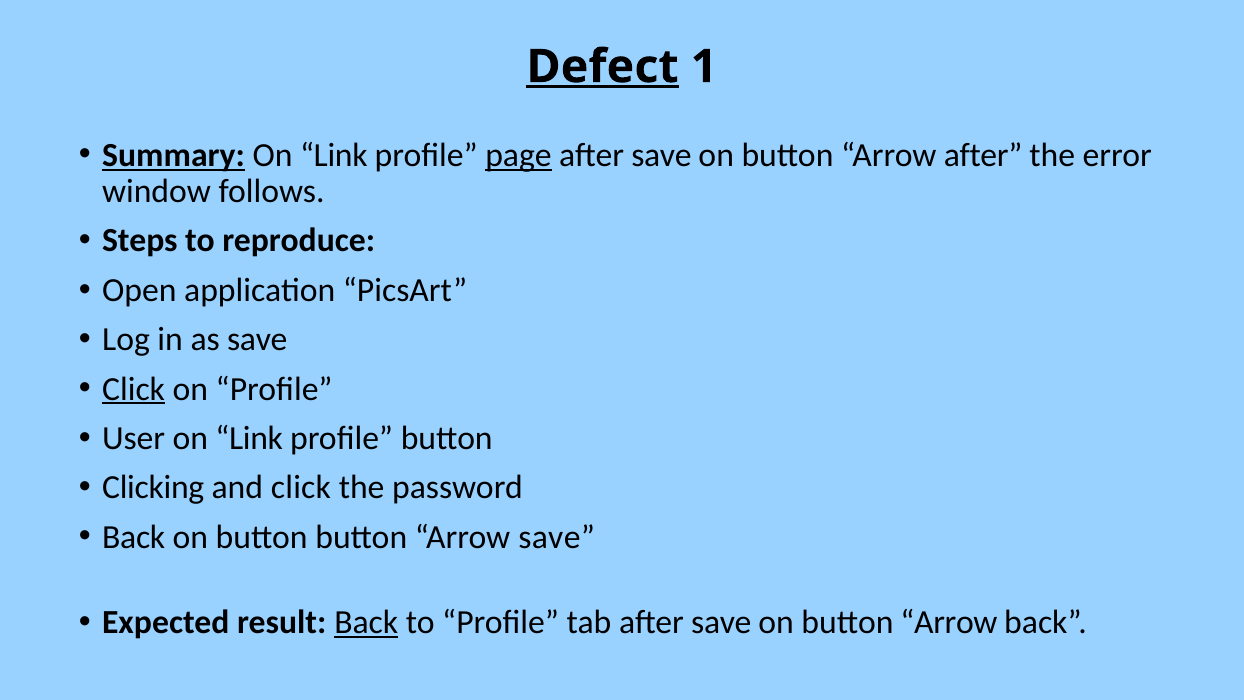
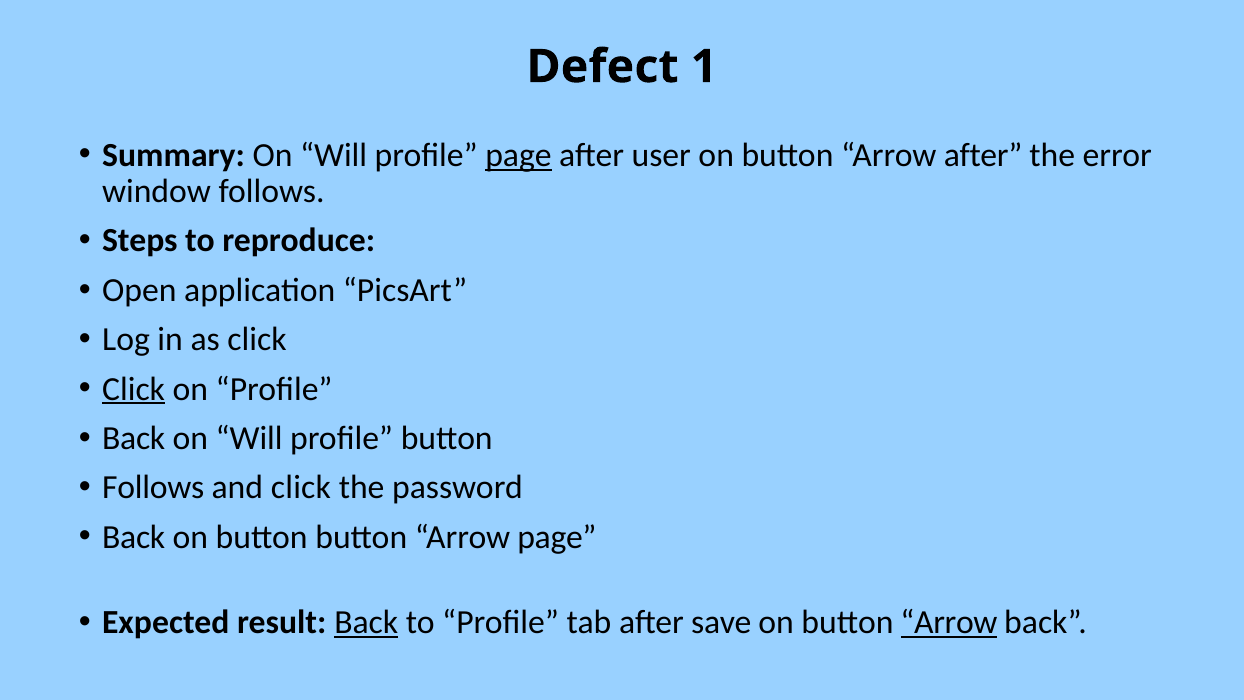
Defect underline: present -> none (603, 67)
Summary underline: present -> none (174, 155)
Link: Link -> Will (334, 155)
save: save -> user (661, 155)
as save: save -> click (257, 339)
User: User -> Back (134, 438)
Link: Link -> Will (249, 438)
Clicking: Clicking -> Follows (153, 487)
Arrow save: save -> page (557, 537)
Arrow underline: none -> present (949, 622)
